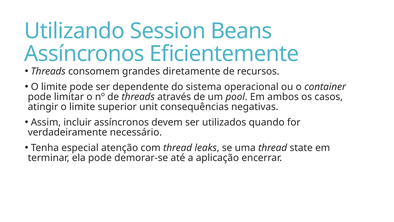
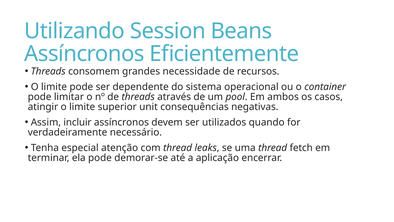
diretamente: diretamente -> necessidade (191, 71)
state: state -> fetch (301, 148)
